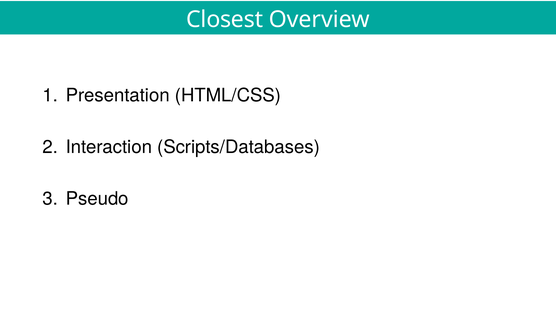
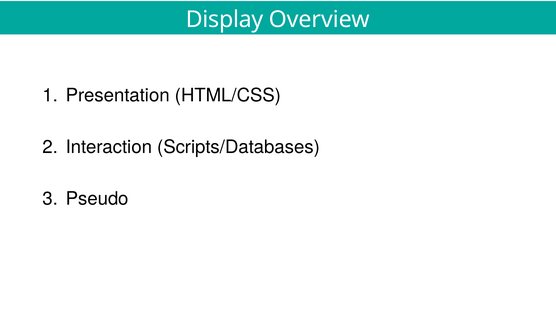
Closest: Closest -> Display (225, 19)
